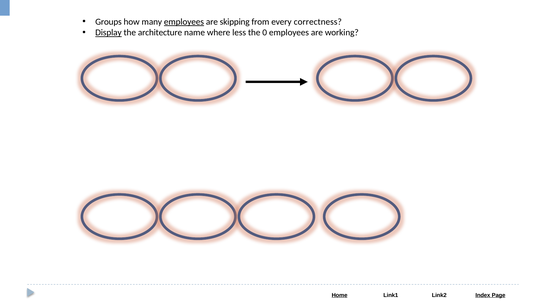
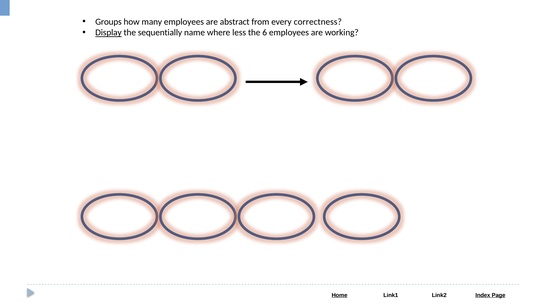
employees underline: present -> none (184, 22)
skipping: skipping -> abstract (235, 22)
architecture: architecture -> sequentially (160, 33)
0: 0 -> 6 (265, 33)
